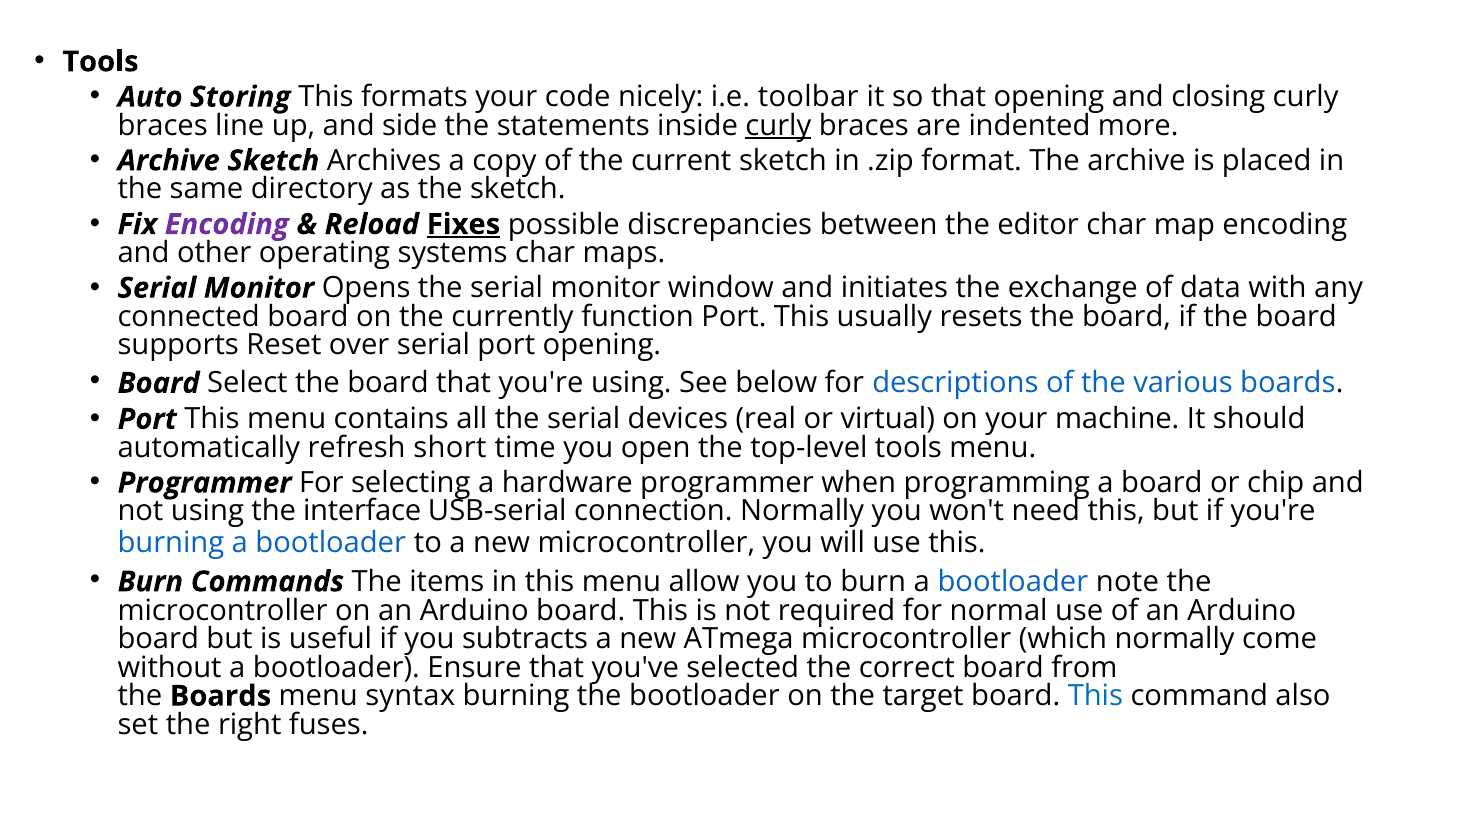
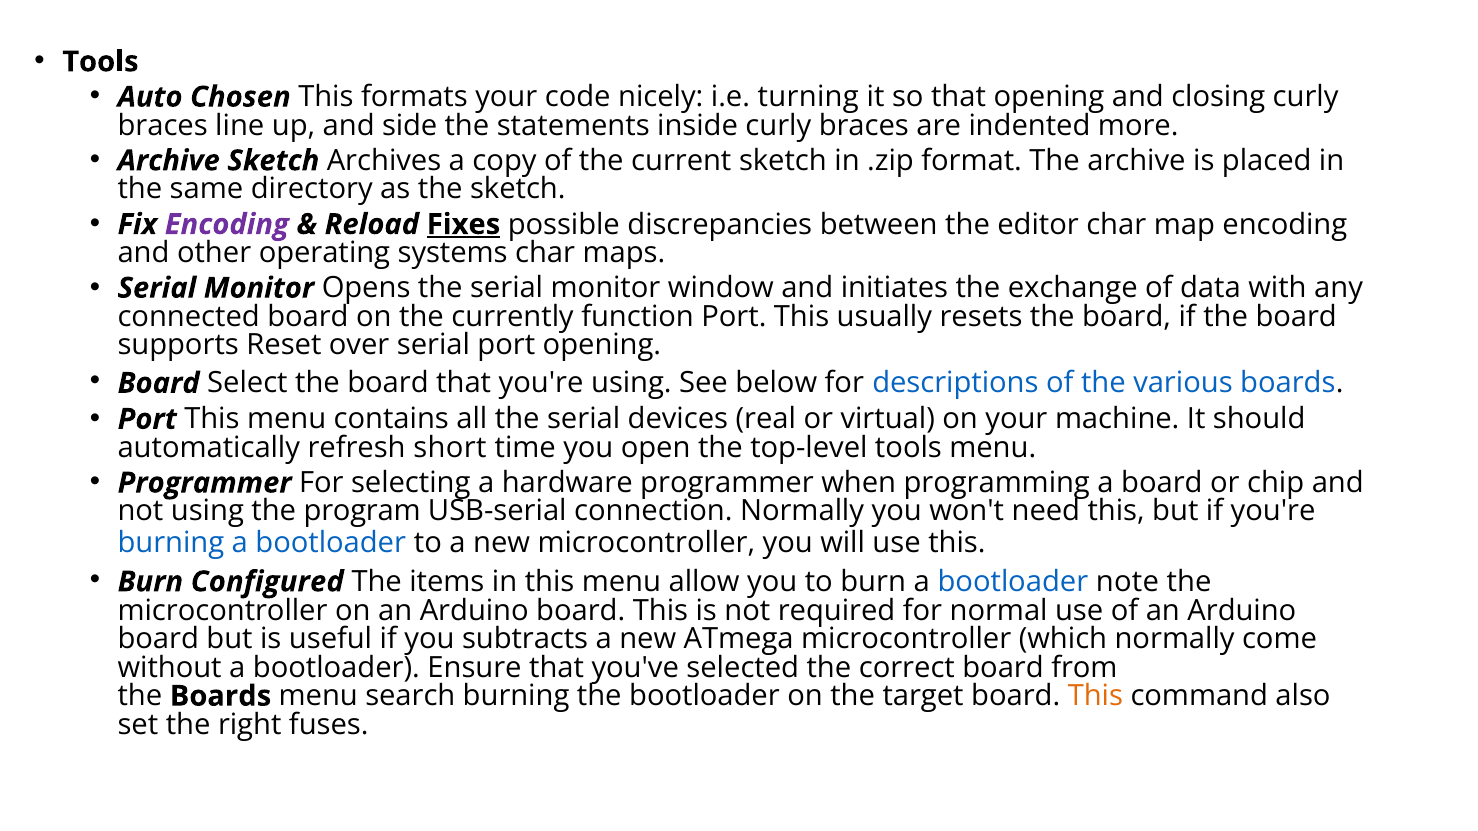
Storing: Storing -> Chosen (240, 97)
toolbar: toolbar -> turning (808, 97)
curly underline: present -> none (778, 125)
interface: interface -> program (362, 512)
Commands: Commands -> Configured (267, 582)
syntax: syntax -> search (410, 696)
This colour: blue -> orange (1095, 696)
